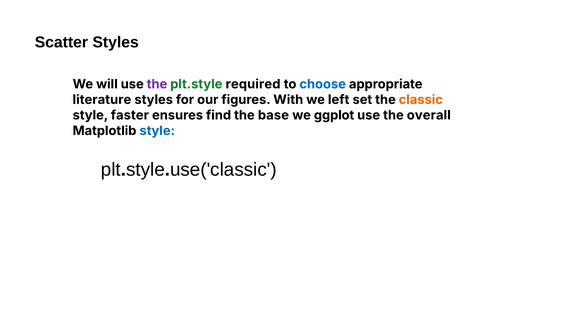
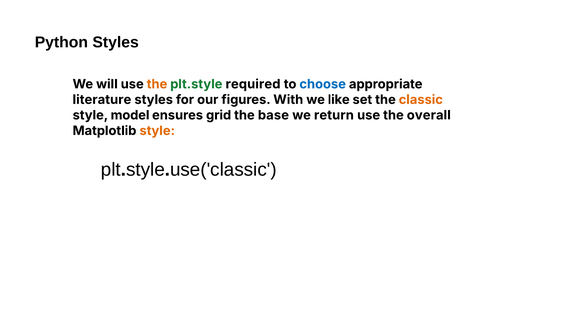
Scatter: Scatter -> Python (61, 42)
the colour: purple -> orange (157, 84)
left: left -> like (339, 100)
faster: faster -> model (130, 115)
find: find -> grid (219, 115)
ggplot: ggplot -> return (334, 115)
style colour: blue -> orange (157, 131)
